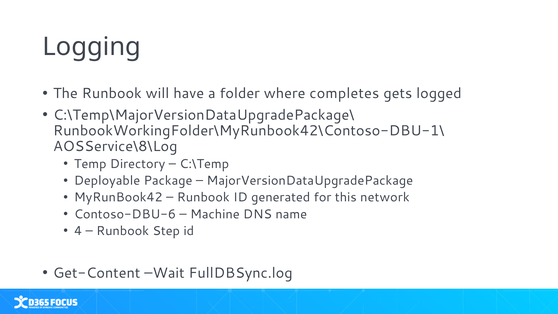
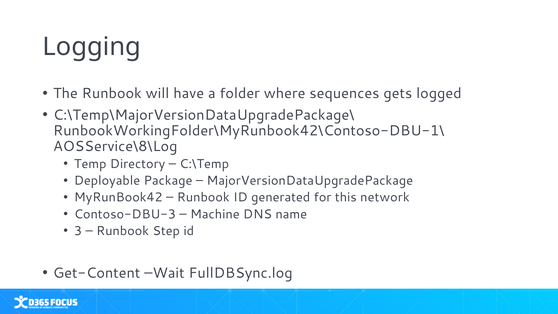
completes: completes -> sequences (344, 93)
Contoso-DBU-6: Contoso-DBU-6 -> Contoso-DBU-3 (125, 214)
4: 4 -> 3 (78, 231)
